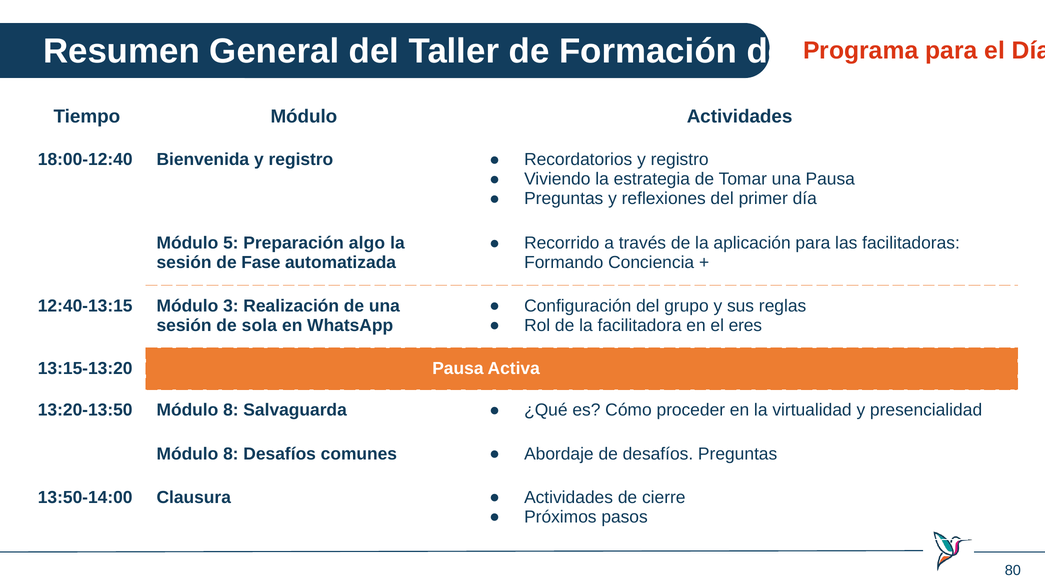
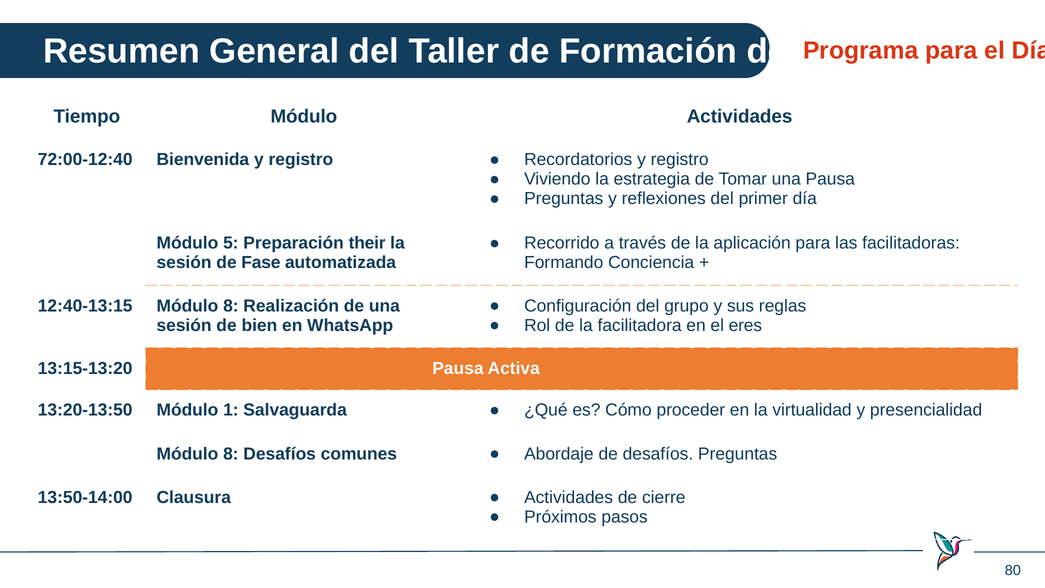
18:00-12:40: 18:00-12:40 -> 72:00-12:40 (85, 159)
algo: algo -> their (367, 243)
12:40-13:15 Módulo 3: 3 -> 8 (231, 306)
sola: sola -> bien (259, 325)
13:20-13:50 Módulo 8: 8 -> 1 (231, 410)
